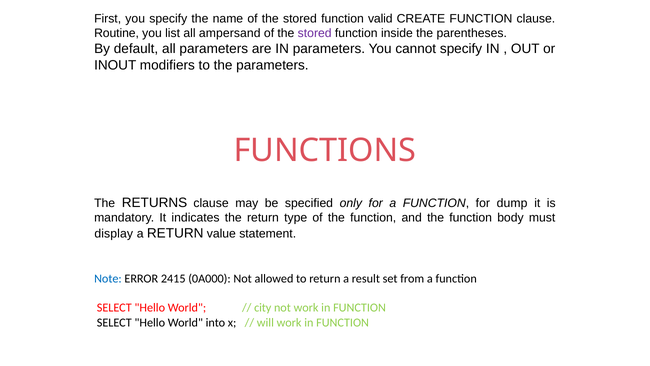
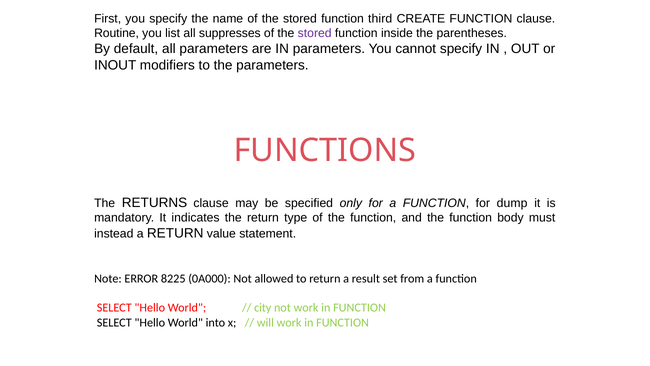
valid: valid -> third (380, 19)
ampersand: ampersand -> suppresses (230, 33)
display: display -> instead (114, 234)
Note colour: blue -> black (108, 278)
2415: 2415 -> 8225 (173, 278)
